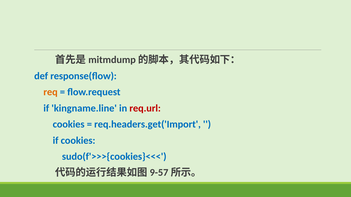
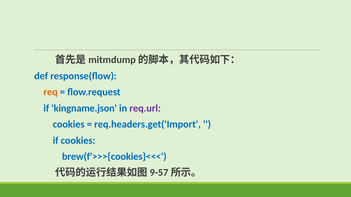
kingname.line: kingname.line -> kingname.json (84, 108)
req.url colour: red -> purple (145, 108)
sudo(f'>>>{cookies}<<<: sudo(f'>>>{cookies}<<< -> brew(f'>>>{cookies}<<< (114, 157)
